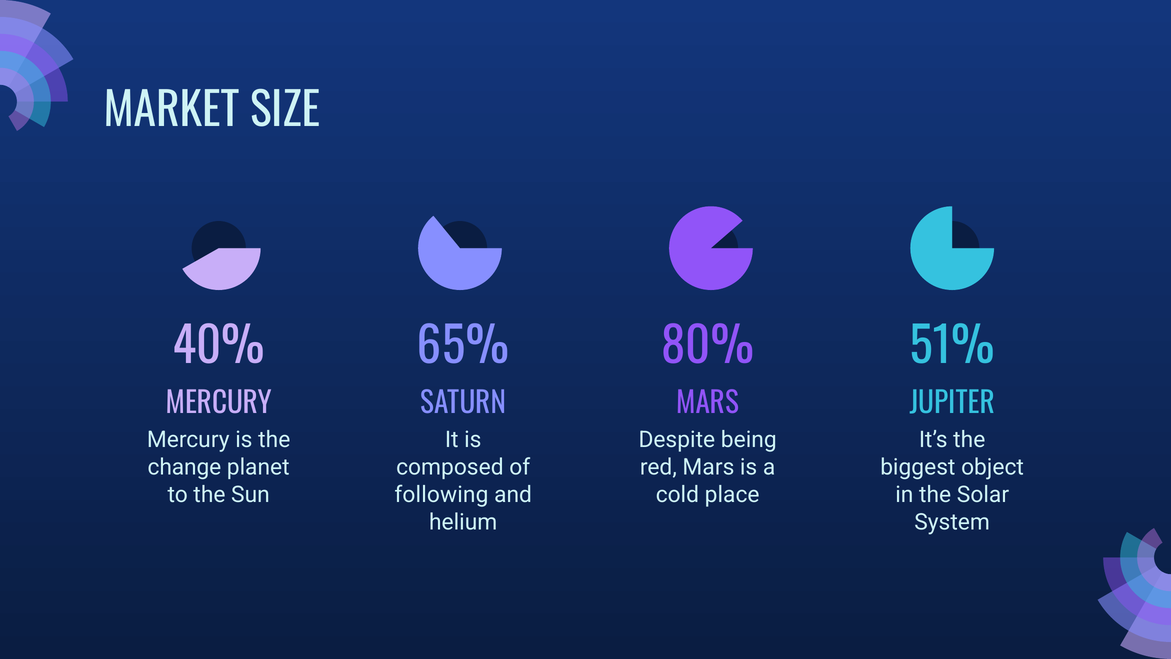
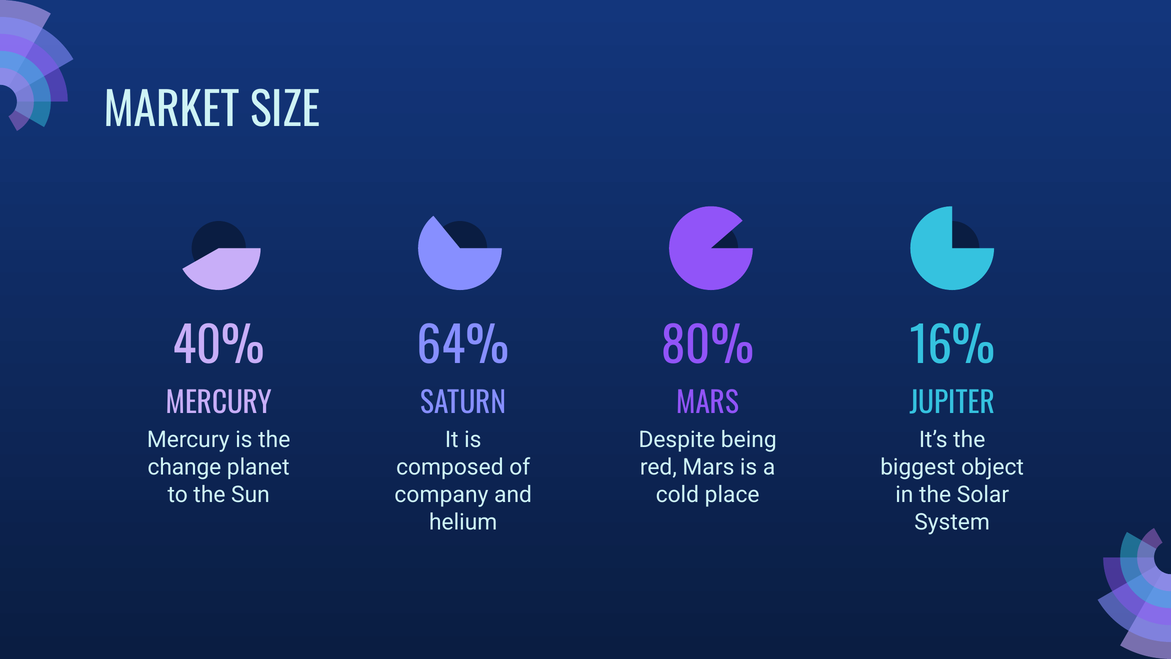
65%: 65% -> 64% (463, 347)
51%: 51% -> 16% (952, 347)
following: following -> company (441, 494)
